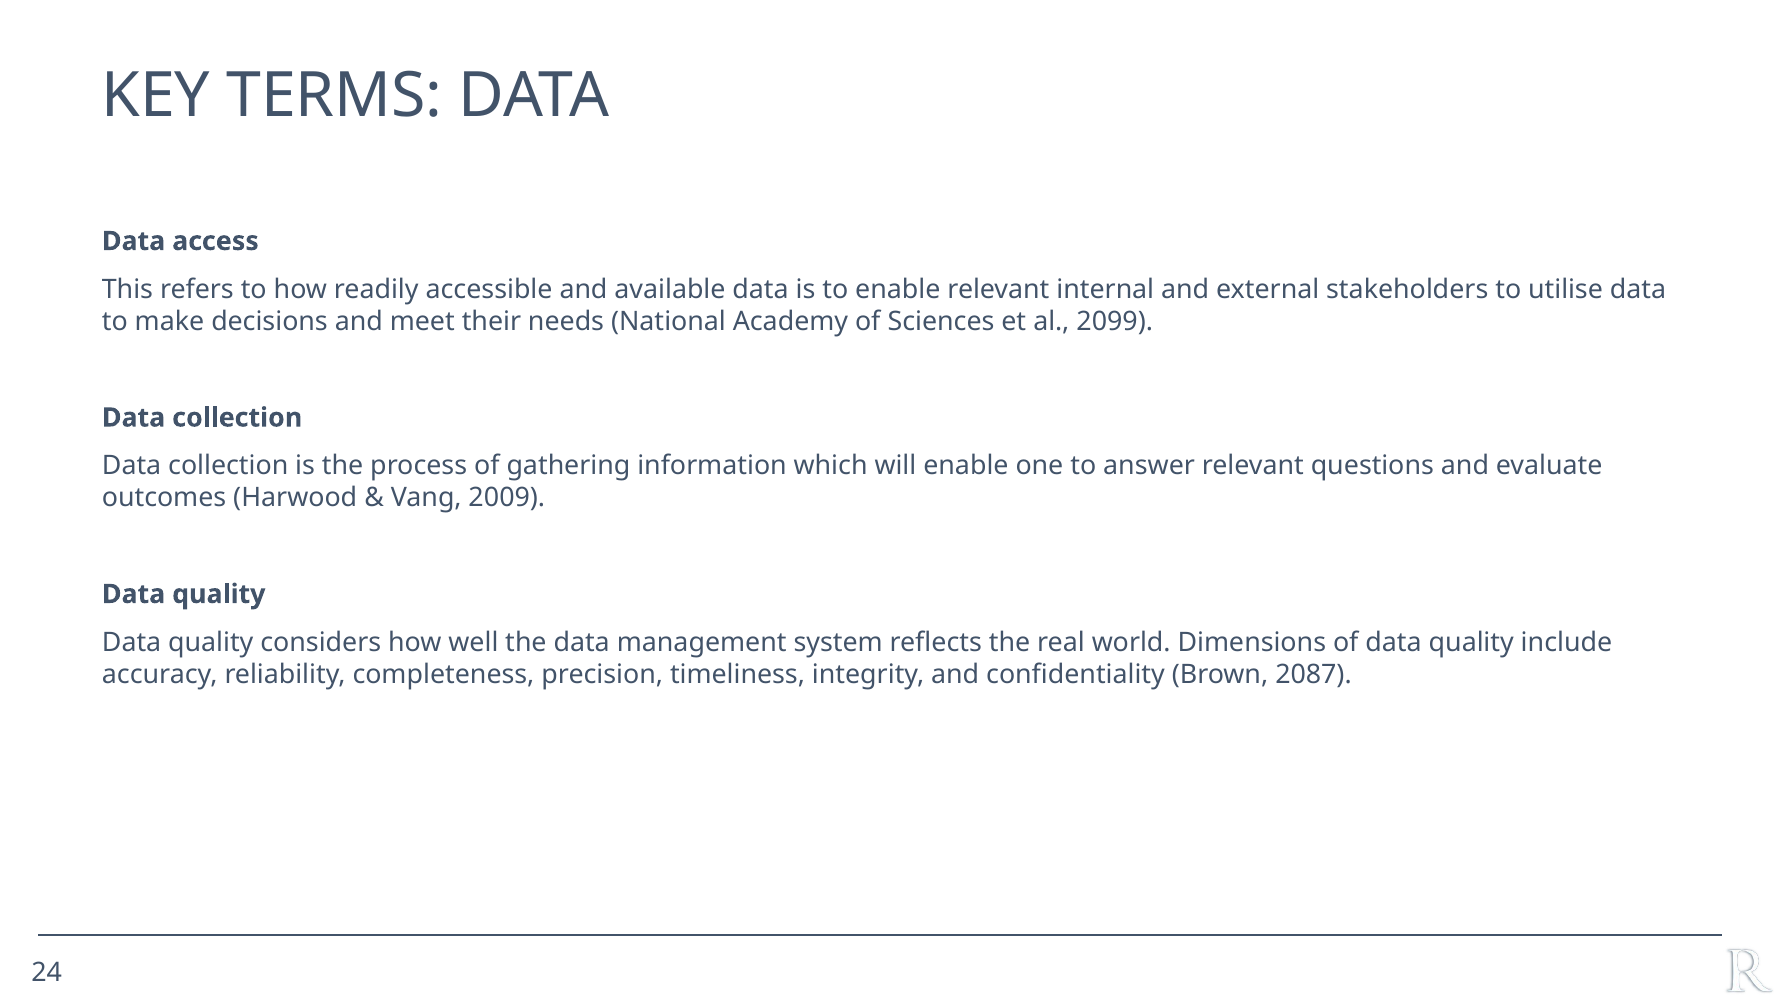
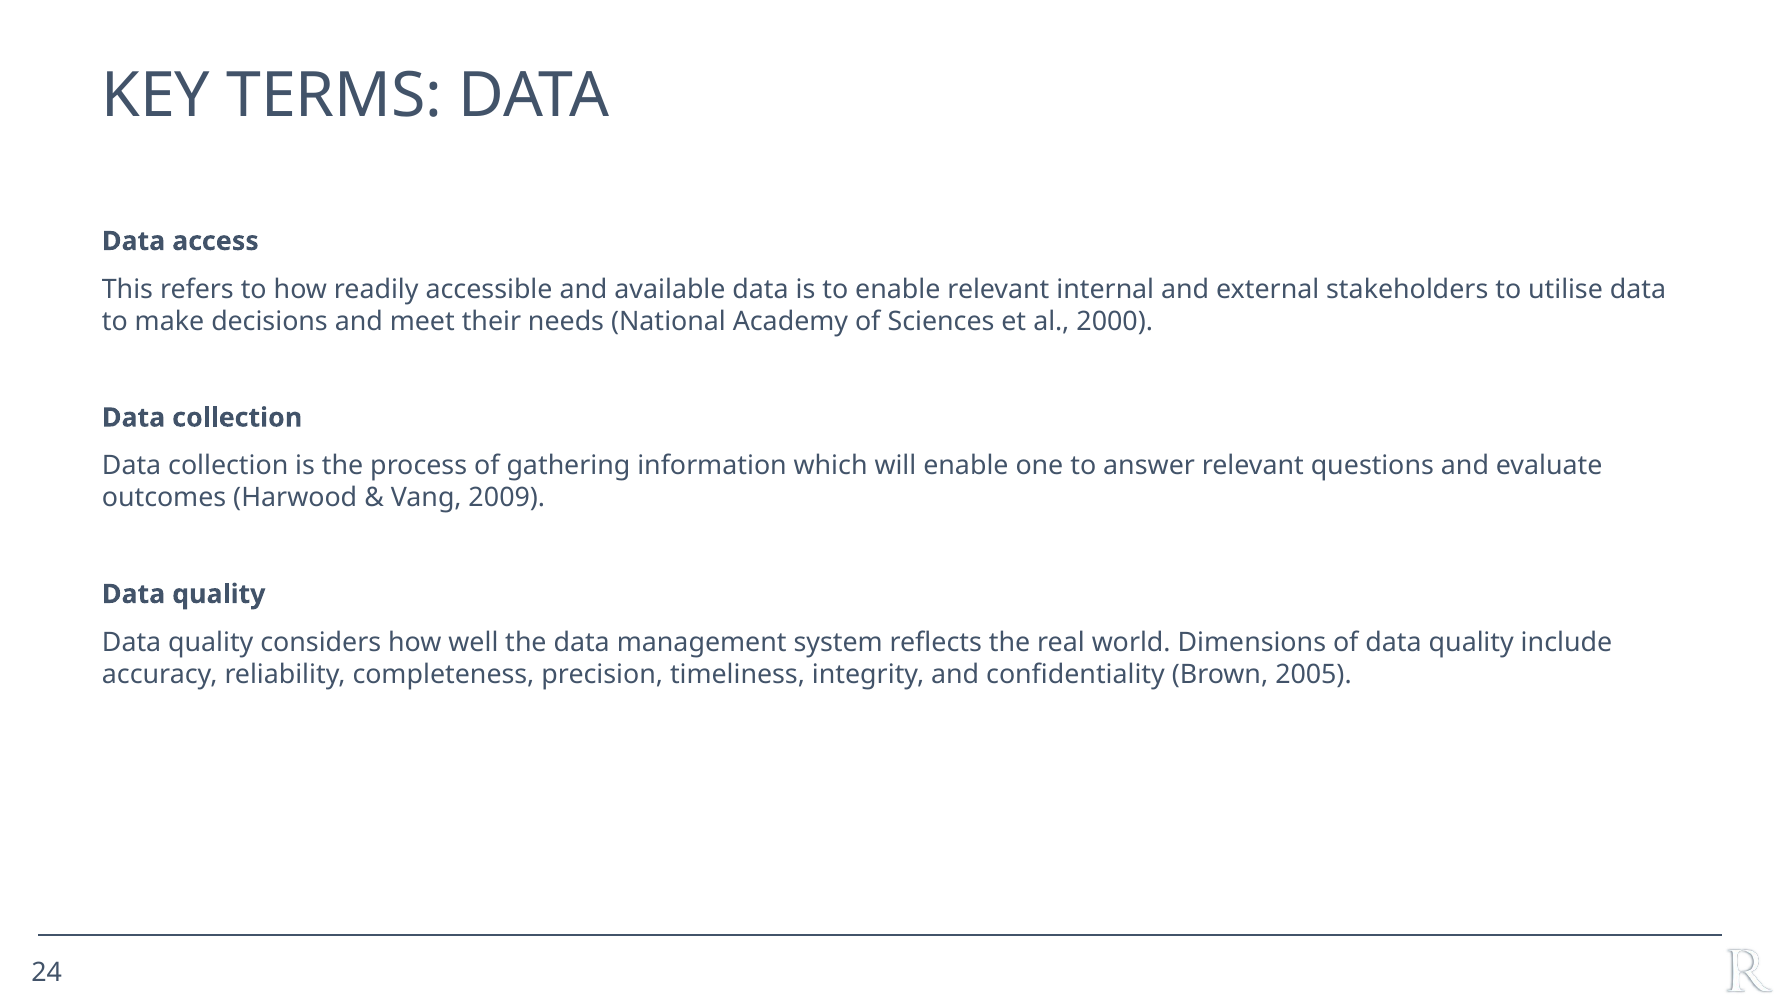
2099: 2099 -> 2000 (1115, 322)
2087: 2087 -> 2005 (1313, 675)
